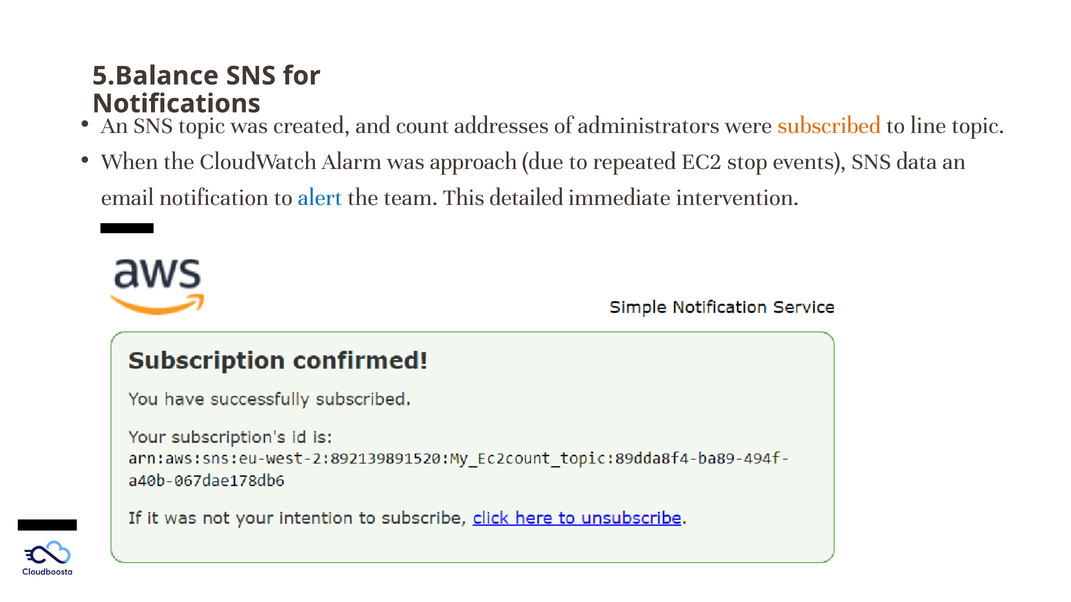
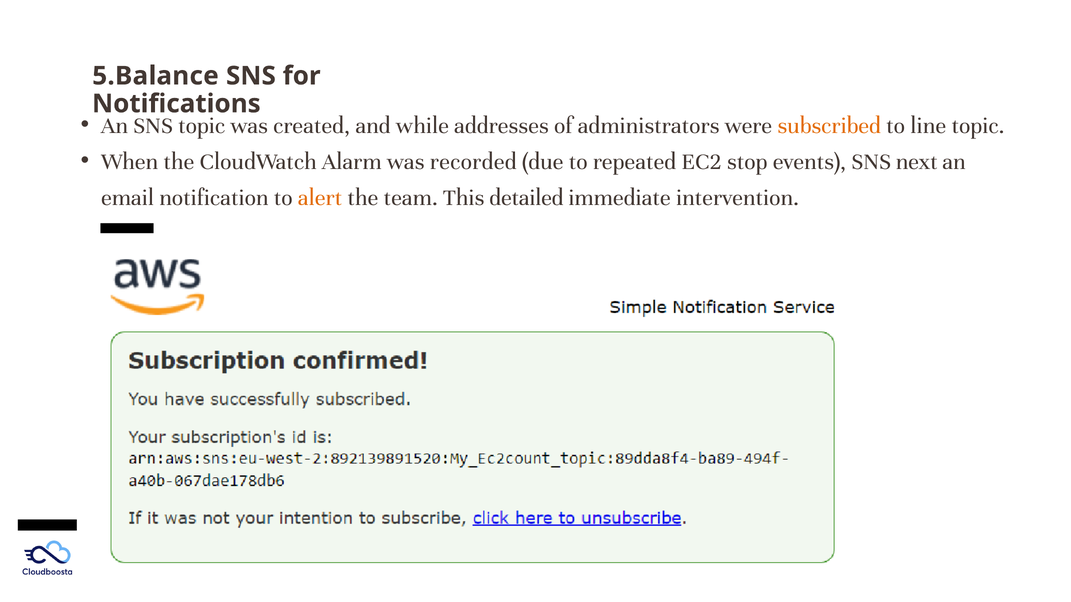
count: count -> while (422, 125)
approach: approach -> recorded (473, 161)
data: data -> next (917, 161)
alert colour: blue -> orange (320, 197)
